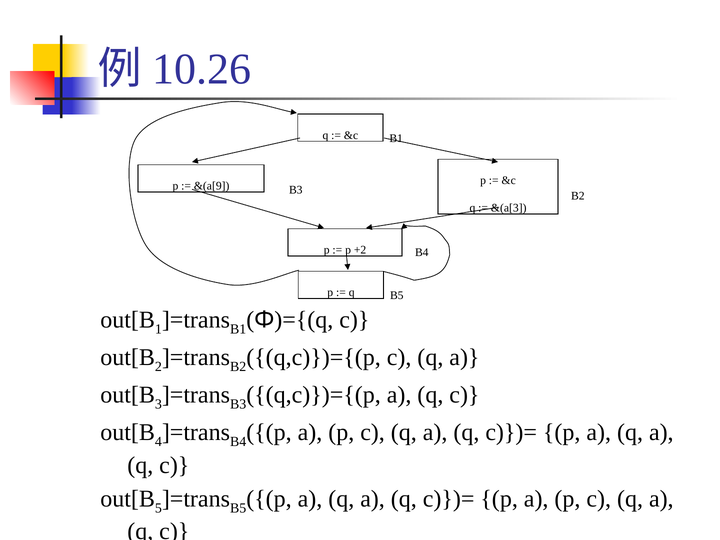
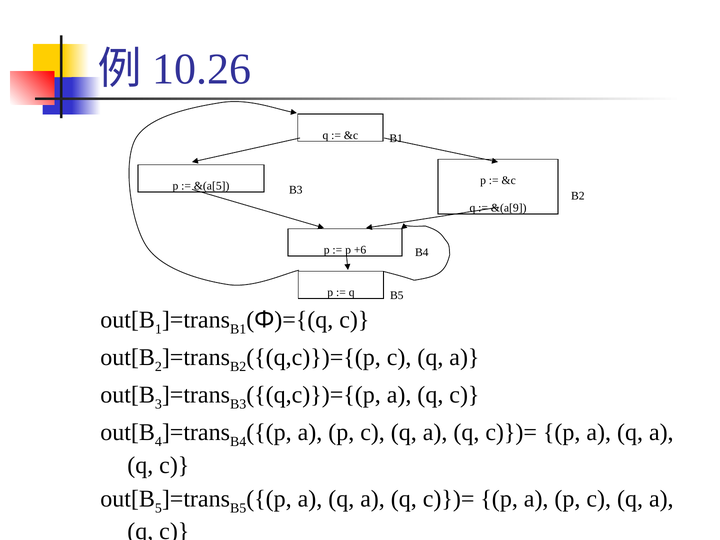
&(a[9: &(a[9 -> &(a[5 (212, 186)
&(a[3: &(a[3 -> &(a[9 (509, 208)
+2: +2 -> +6 (360, 250)
